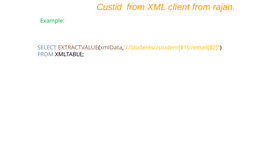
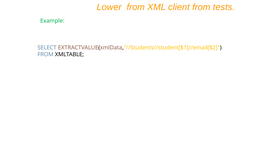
Custid: Custid -> Lower (109, 7)
rajan: rajan -> tests (224, 7)
